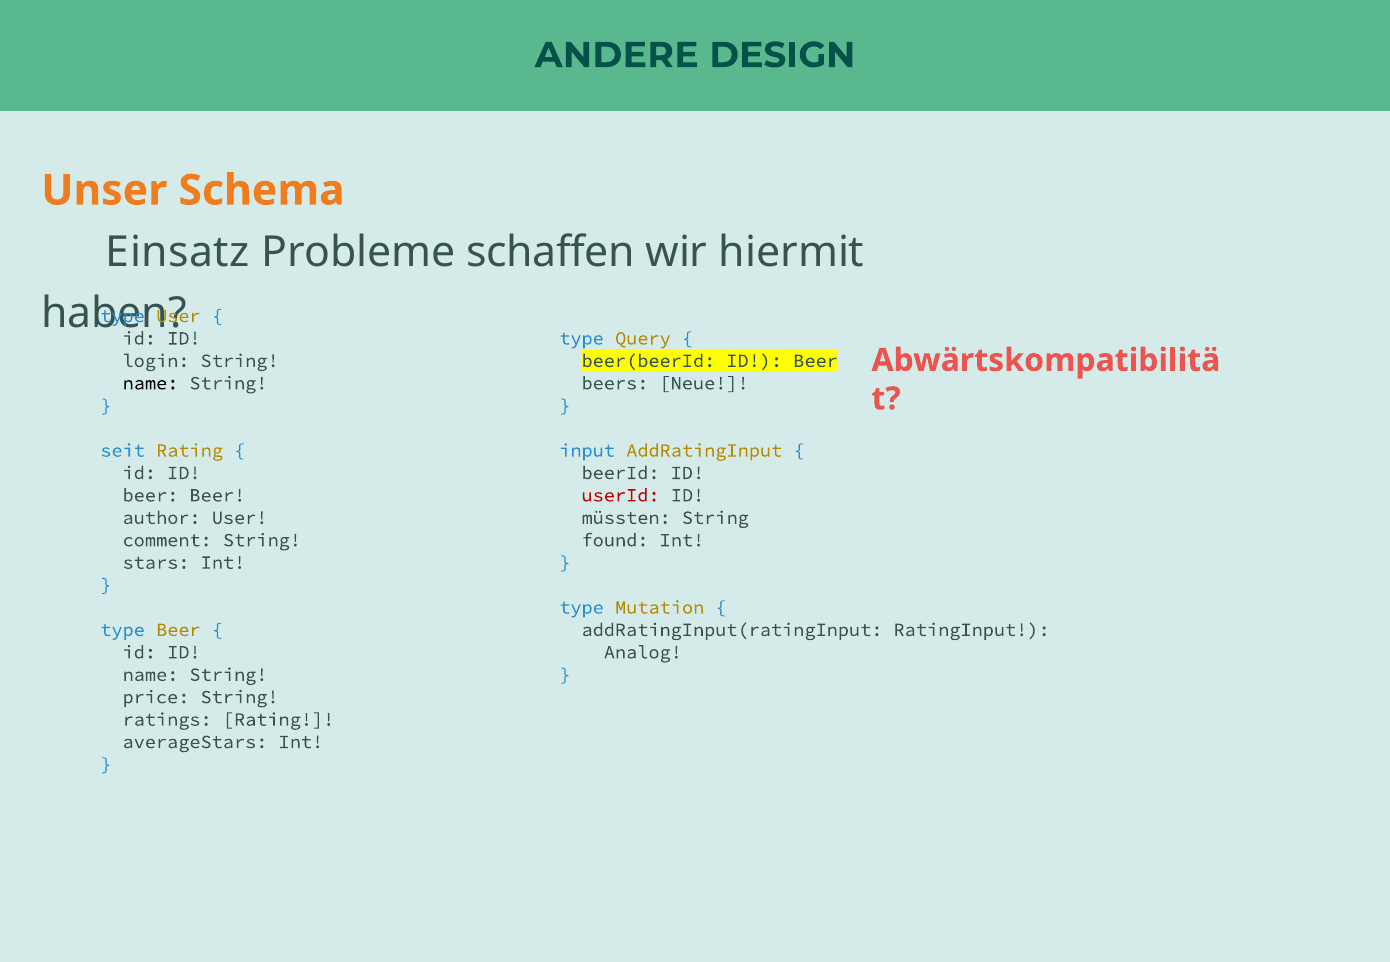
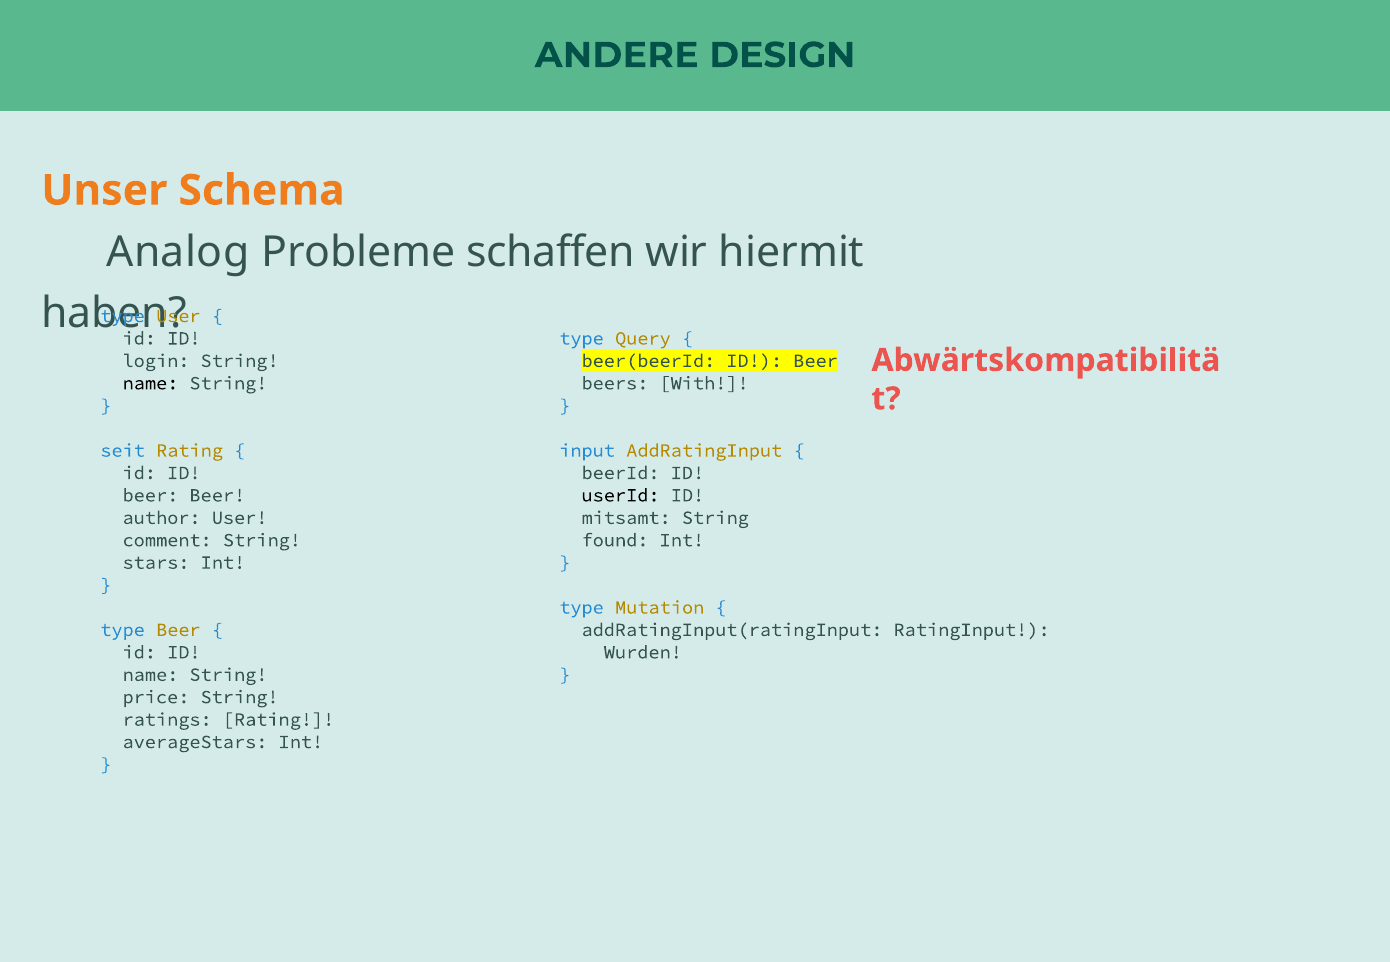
Einsatz: Einsatz -> Analog (178, 252)
Neue: Neue -> With (704, 383)
userId colour: red -> black (621, 495)
müssten: müssten -> mitsamt (626, 518)
Analog: Analog -> Wurden (643, 652)
